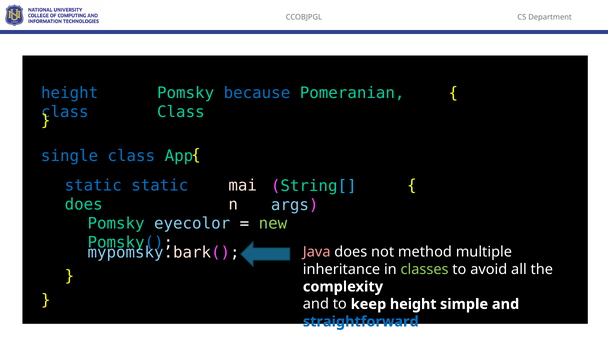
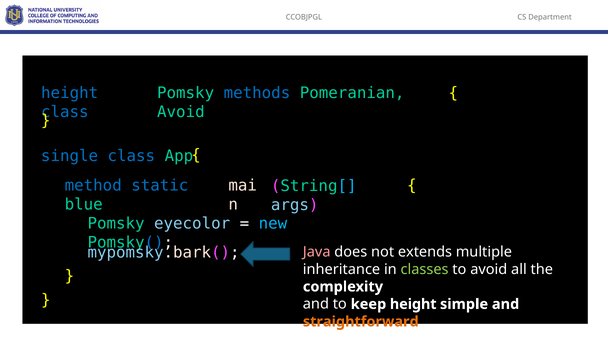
because: because -> methods (257, 93)
Class: Class -> Avoid (181, 112)
static: static -> method (93, 186)
does: does -> blue (84, 205)
new colour: light green -> light blue (273, 224)
method: method -> extends (425, 252)
straightforward colour: blue -> orange (361, 322)
